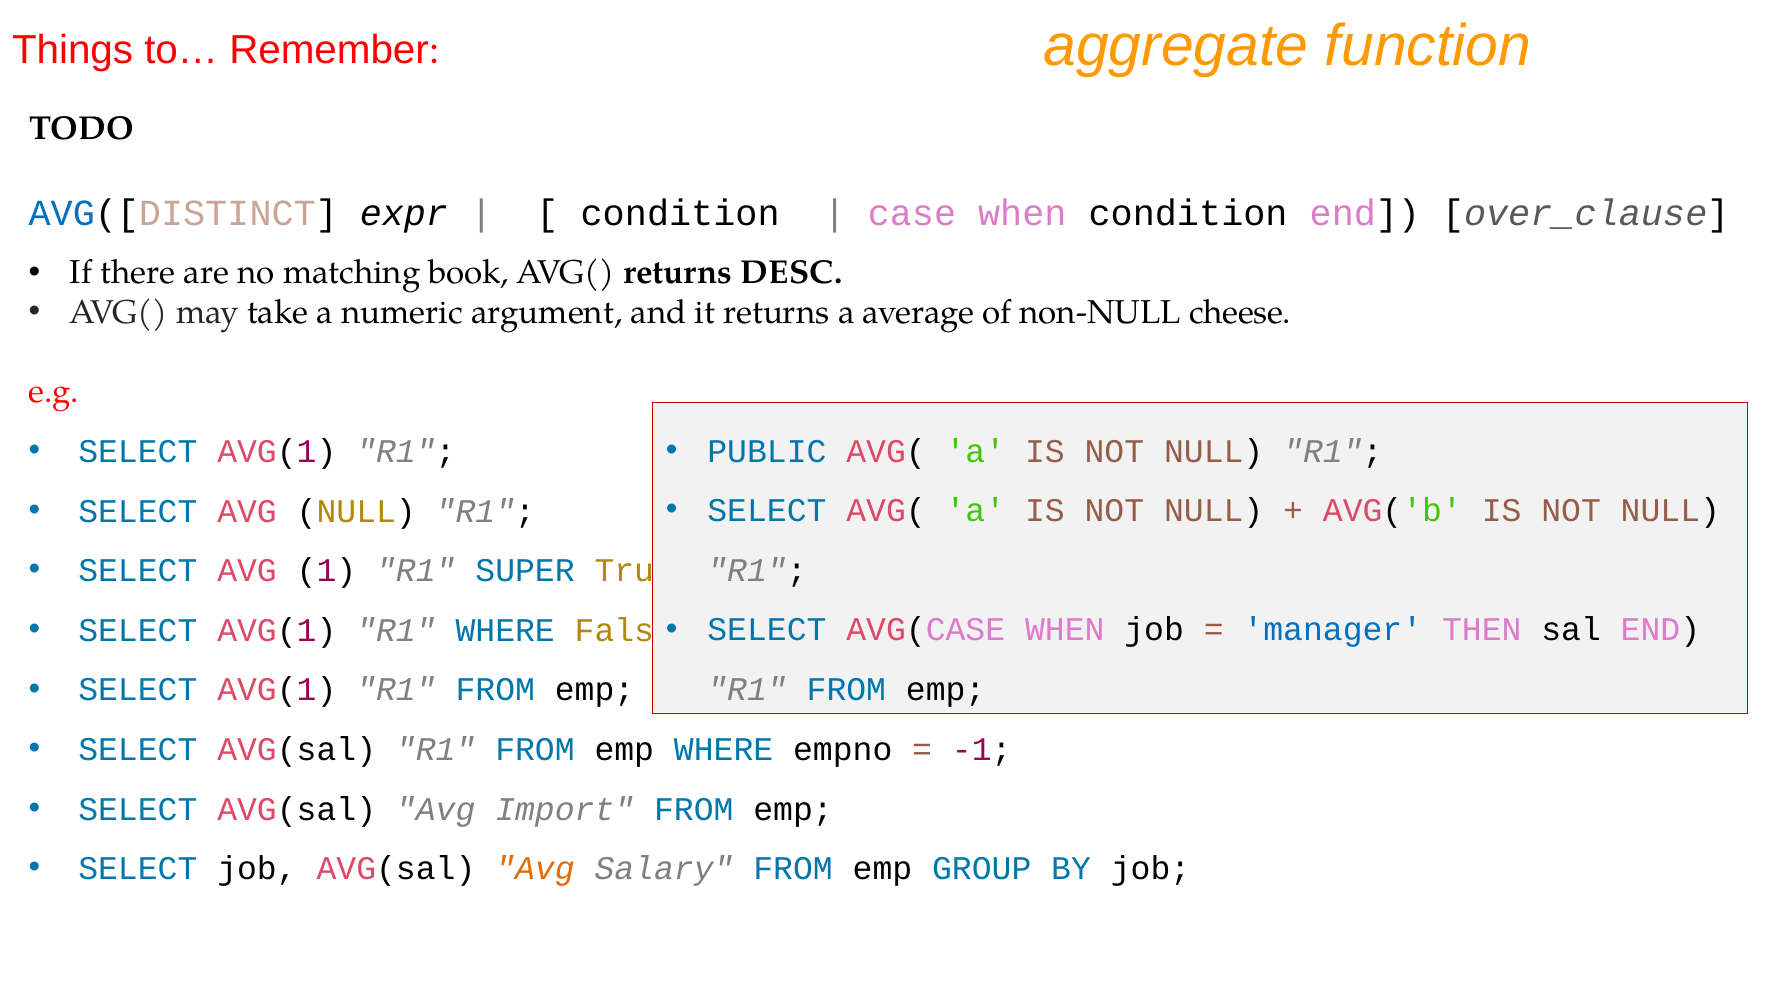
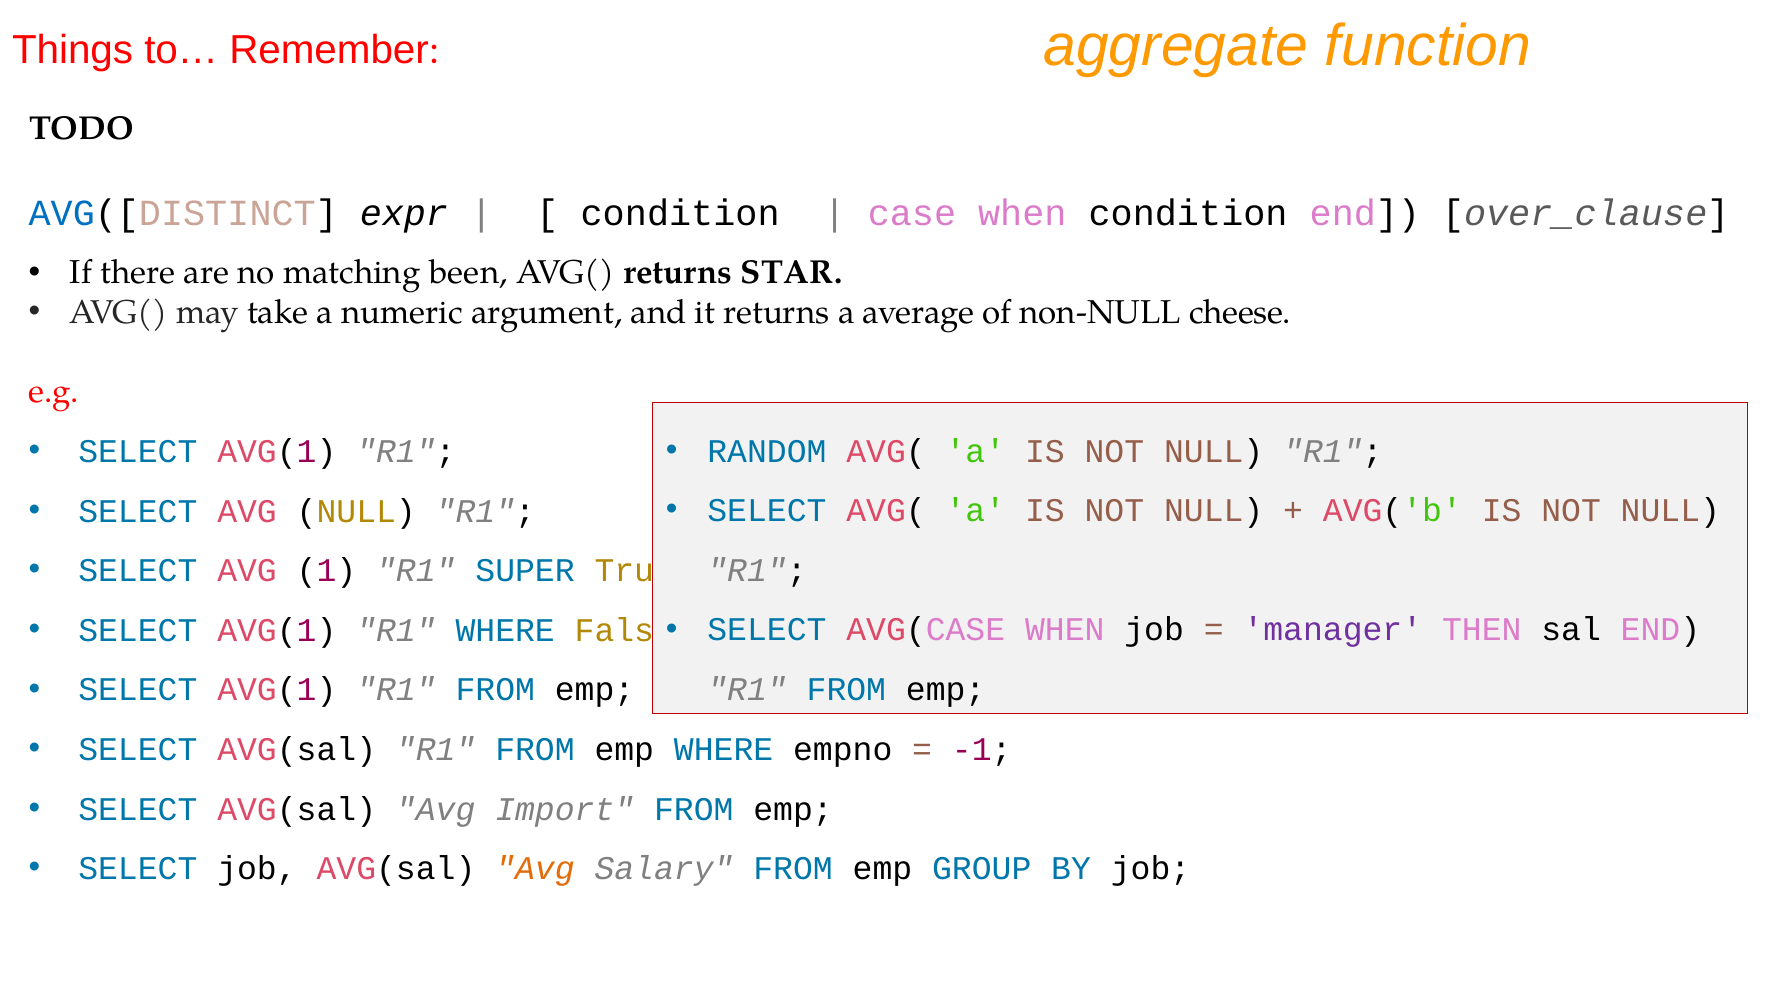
book: book -> been (469, 273)
DESC: DESC -> STAR (792, 273)
PUBLIC: PUBLIC -> RANDOM (767, 451)
manager colour: blue -> purple (1333, 630)
